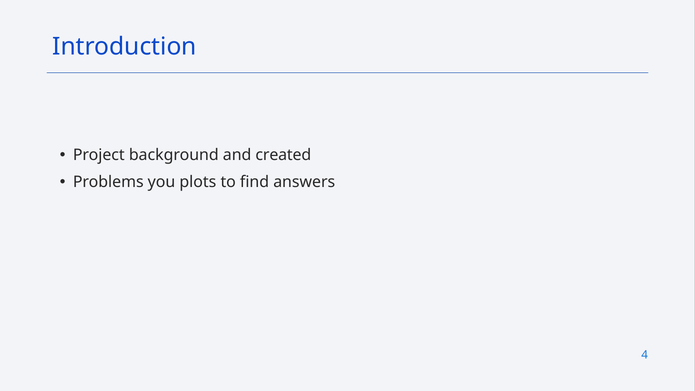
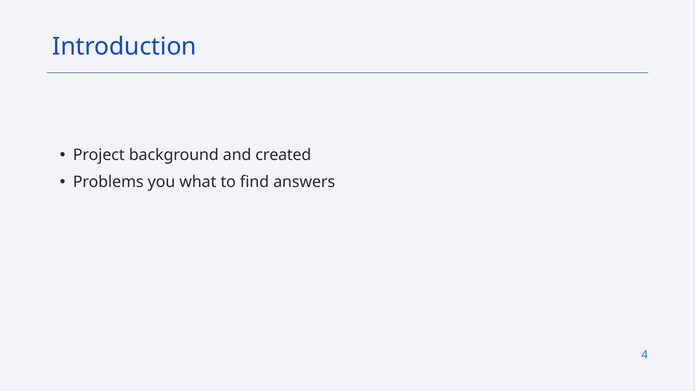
plots: plots -> what (198, 182)
